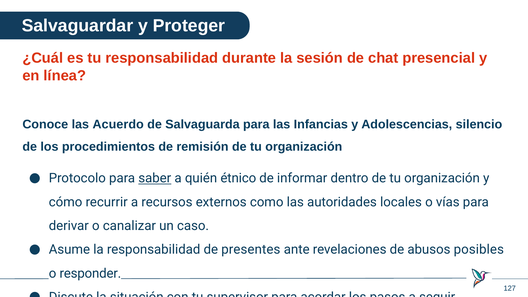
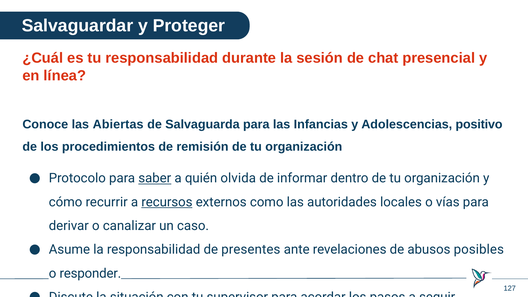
Acuerdo: Acuerdo -> Abiertas (118, 124)
silencio: silencio -> positivo (479, 124)
étnico: étnico -> olvida (238, 178)
recursos underline: none -> present (167, 202)
